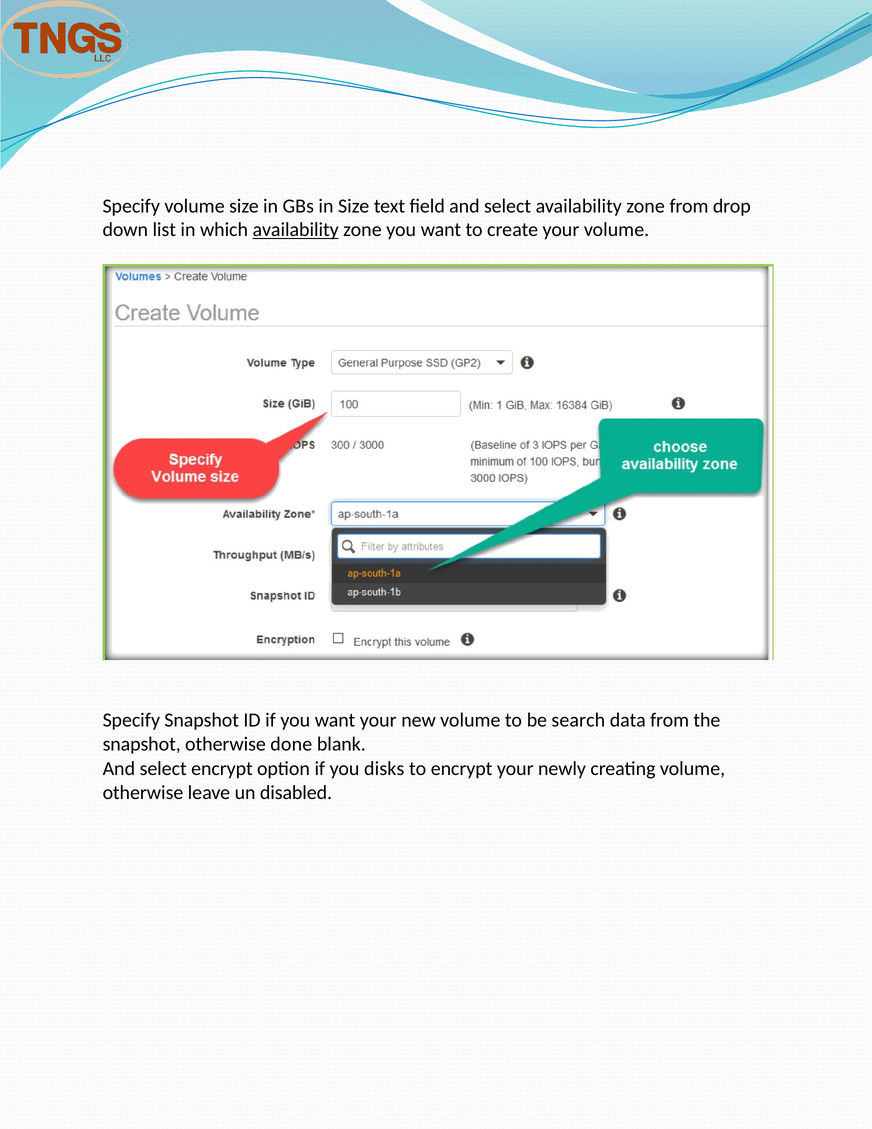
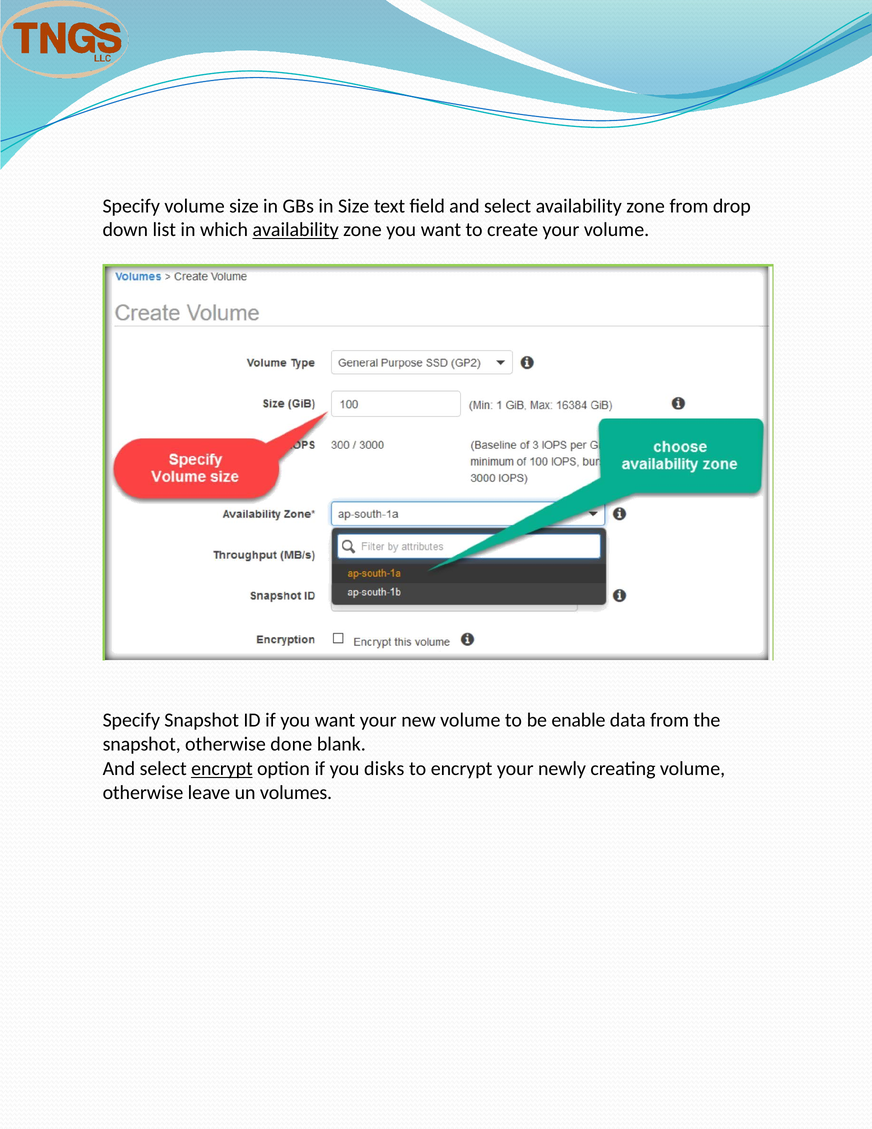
search: search -> enable (578, 720)
encrypt underline: none -> present (222, 769)
disabled: disabled -> volumes (296, 792)
